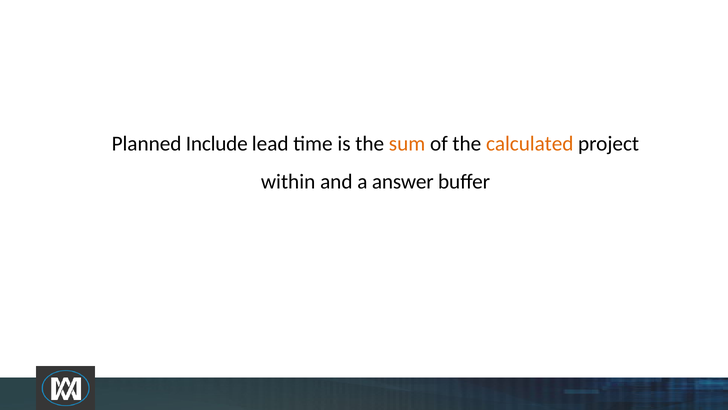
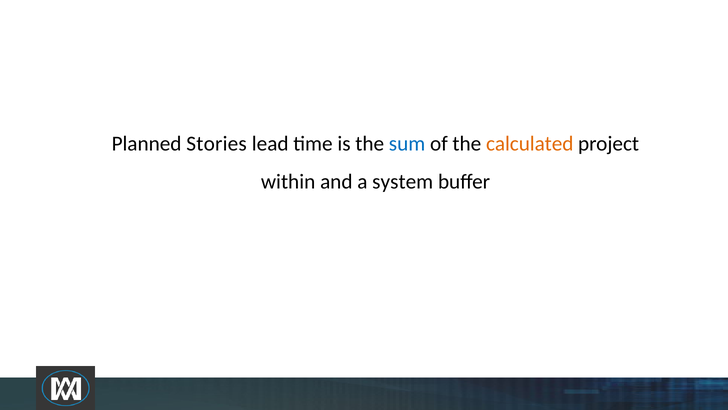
Include: Include -> Stories (217, 143)
sum colour: orange -> blue (407, 143)
answer: answer -> system (403, 182)
